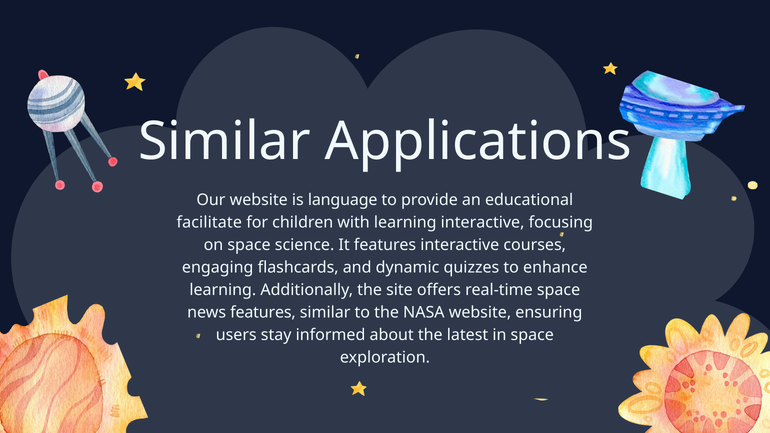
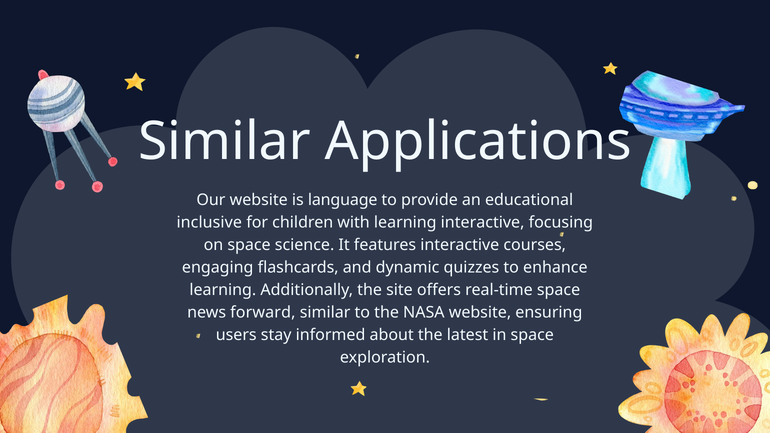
facilitate: facilitate -> inclusive (209, 223)
news features: features -> forward (263, 312)
